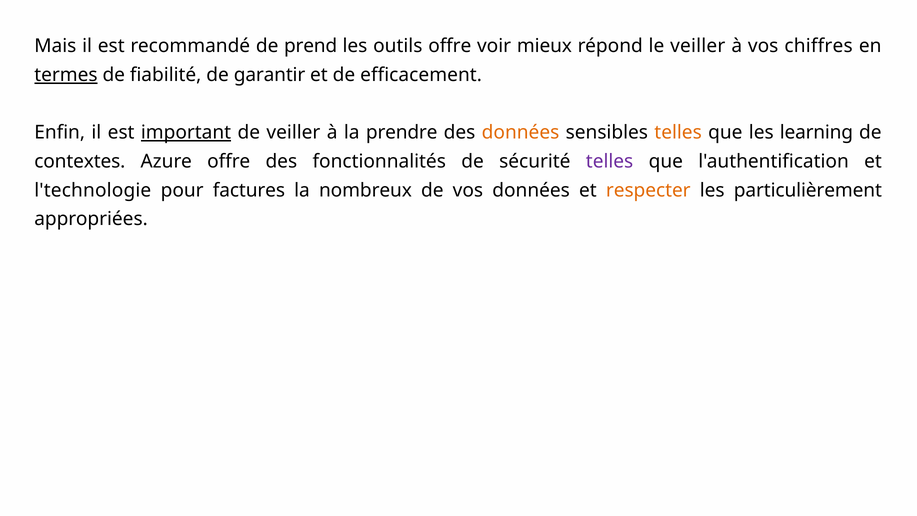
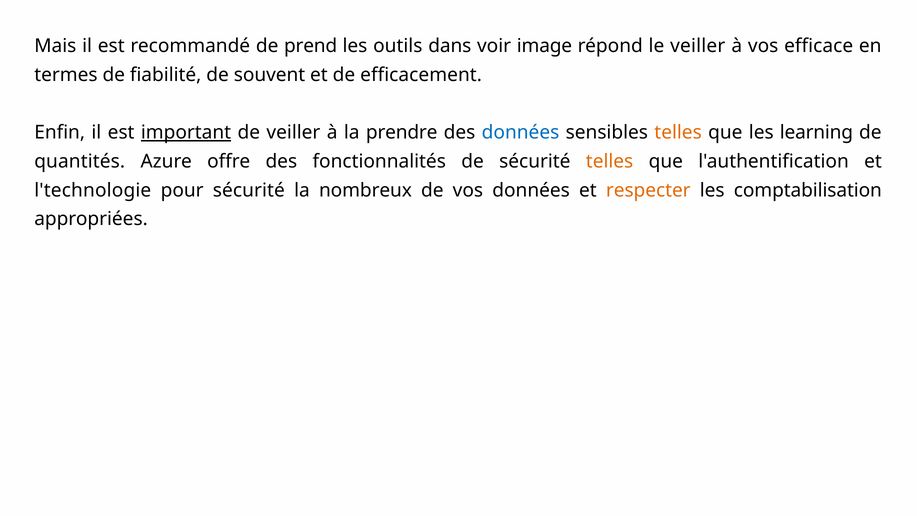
outils offre: offre -> dans (450, 46)
mieux: mieux -> image (544, 46)
chiffres: chiffres -> efficace (819, 46)
termes underline: present -> none (66, 75)
garantir: garantir -> souvent (269, 75)
données colour: orange -> blue (521, 133)
contextes: contextes -> quantités (80, 161)
telles colour: purple -> orange (610, 161)
pour factures: factures -> sécurité (249, 190)
particulièrement: particulièrement -> comptabilisation (808, 190)
